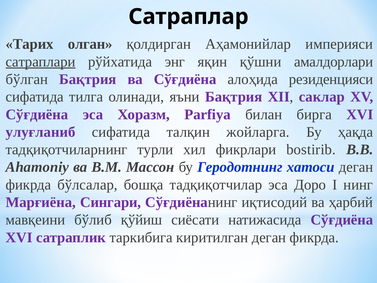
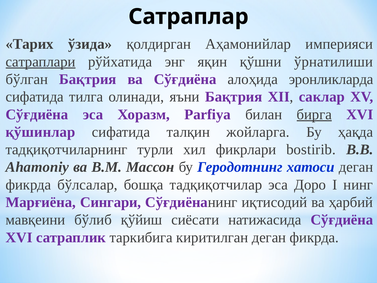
олган: олган -> ўзида (90, 44)
амалдорлари: амалдорлари -> ўрнатилиши (333, 62)
резиденцияси: резиденцияси -> эронликларда (331, 79)
бирга underline: none -> present (314, 114)
улуғланиб: улуғланиб -> қўшинлар (40, 132)
